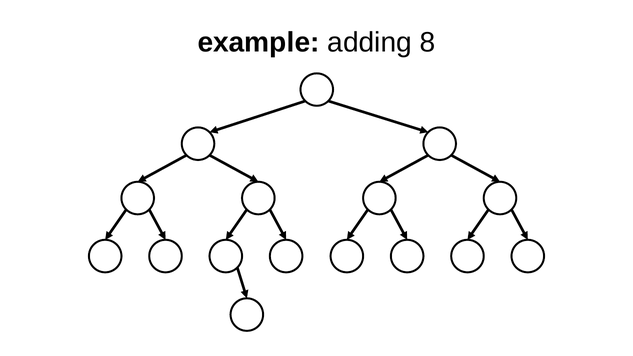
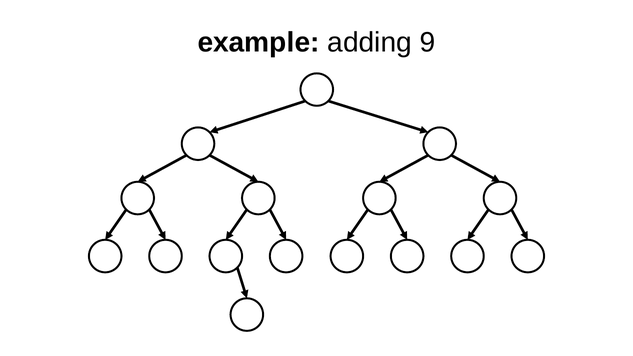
adding 8: 8 -> 9 (428, 43)
